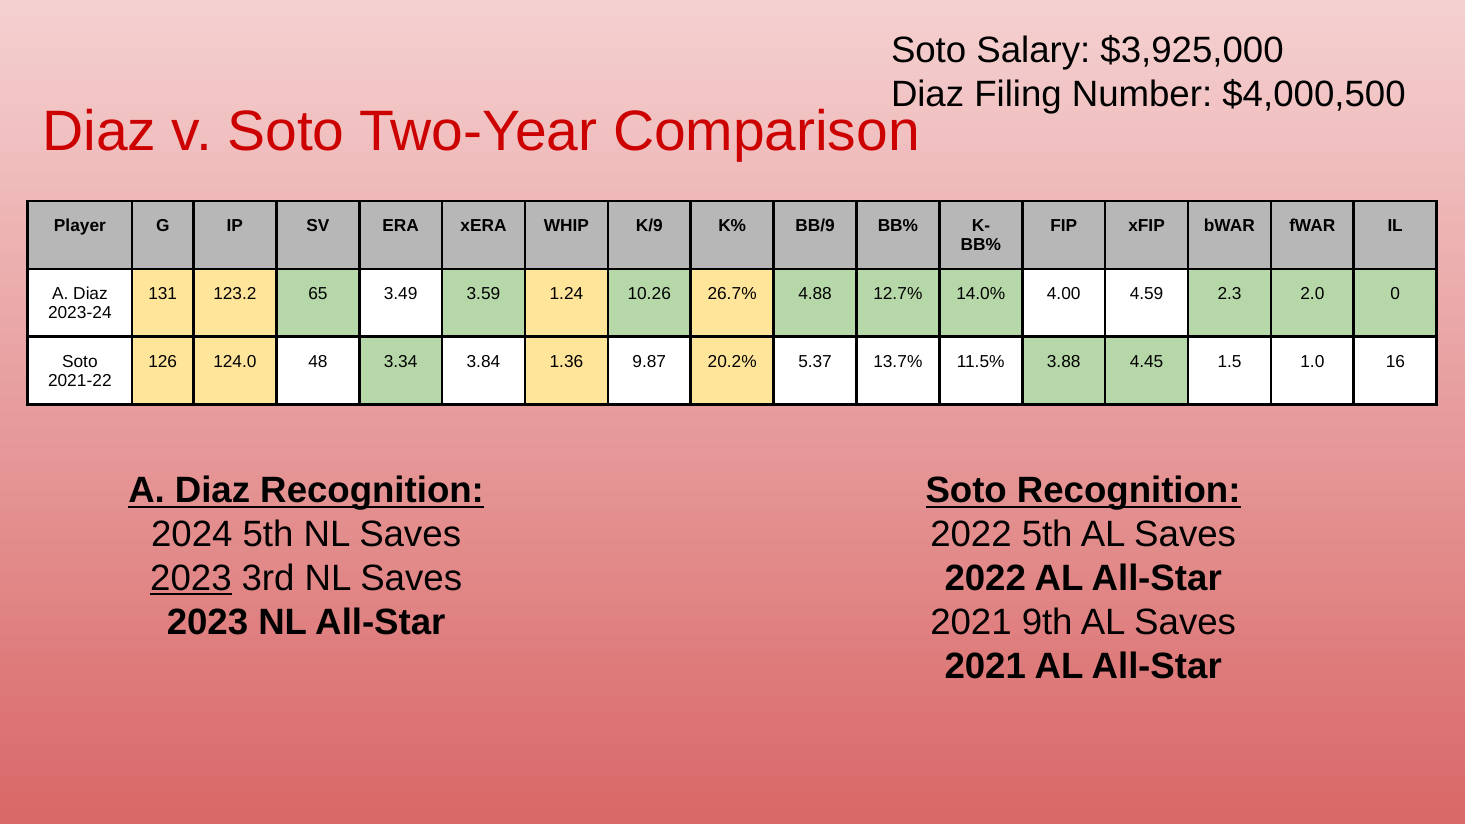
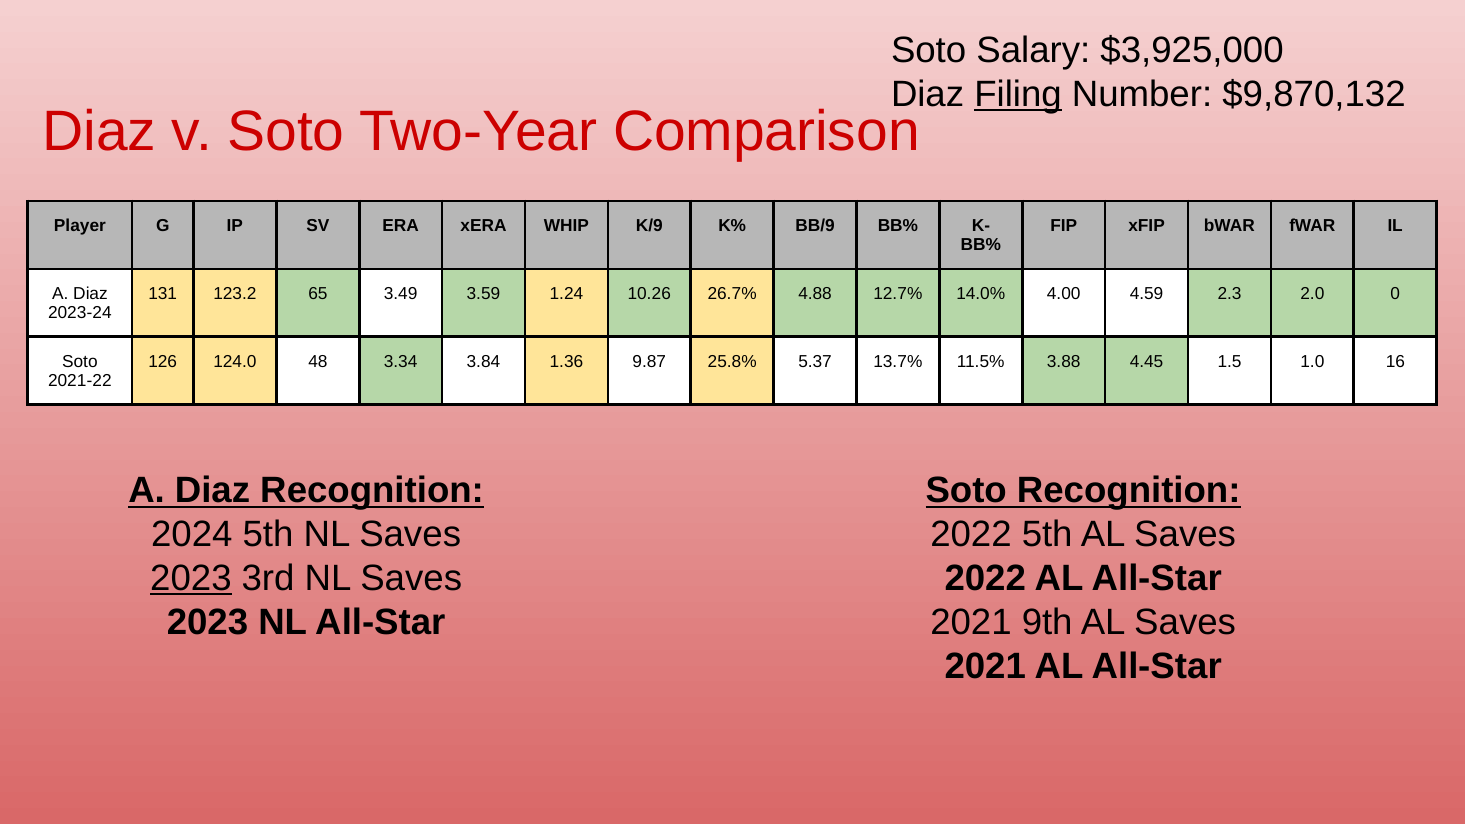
Filing underline: none -> present (1018, 94)
$4,000,500: $4,000,500 -> $9,870,132 (1314, 94)
20.2%: 20.2% -> 25.8% (732, 361)
